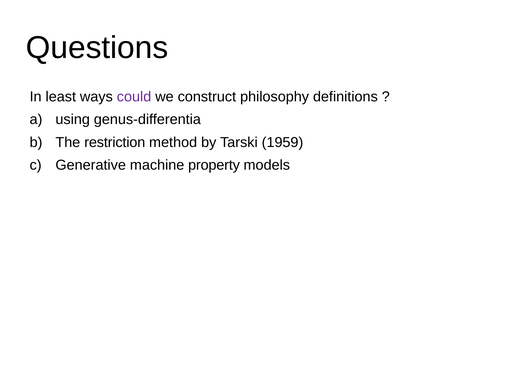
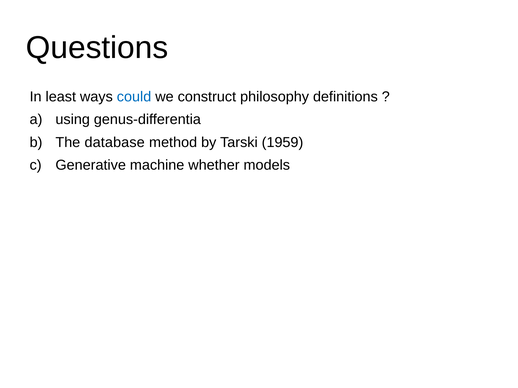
could colour: purple -> blue (134, 97)
restriction: restriction -> database (115, 142)
property: property -> whether (214, 165)
